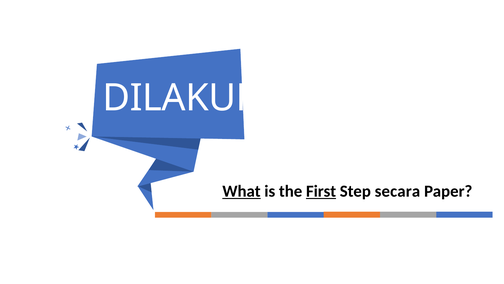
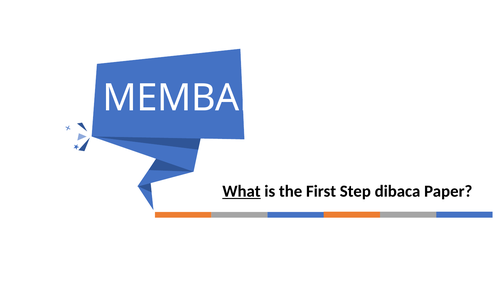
DILAKUKAN: DILAKUKAN -> MEMBAHAS (207, 98)
First underline: present -> none (321, 191)
secara: secara -> dibaca (398, 191)
